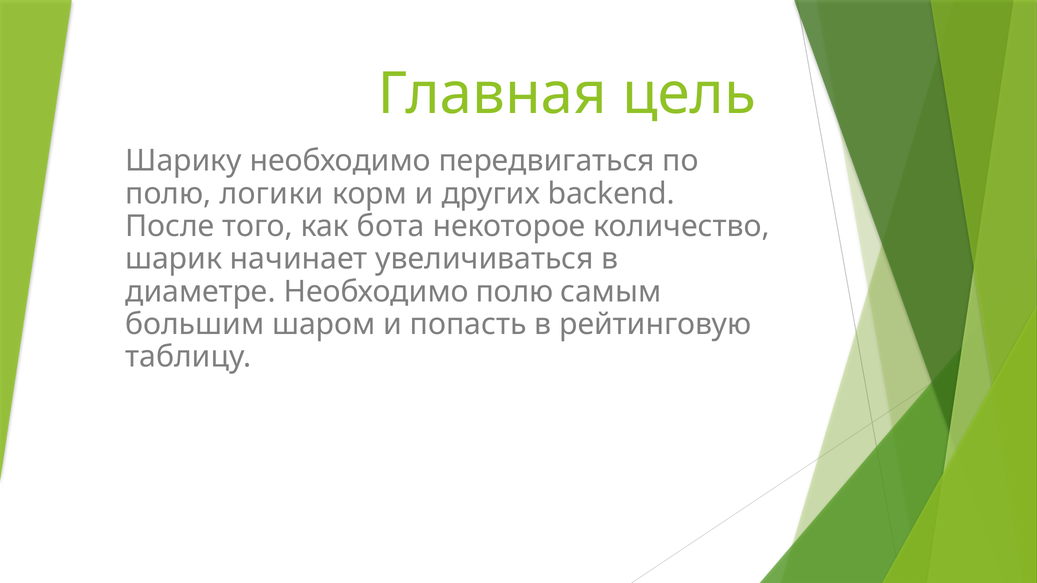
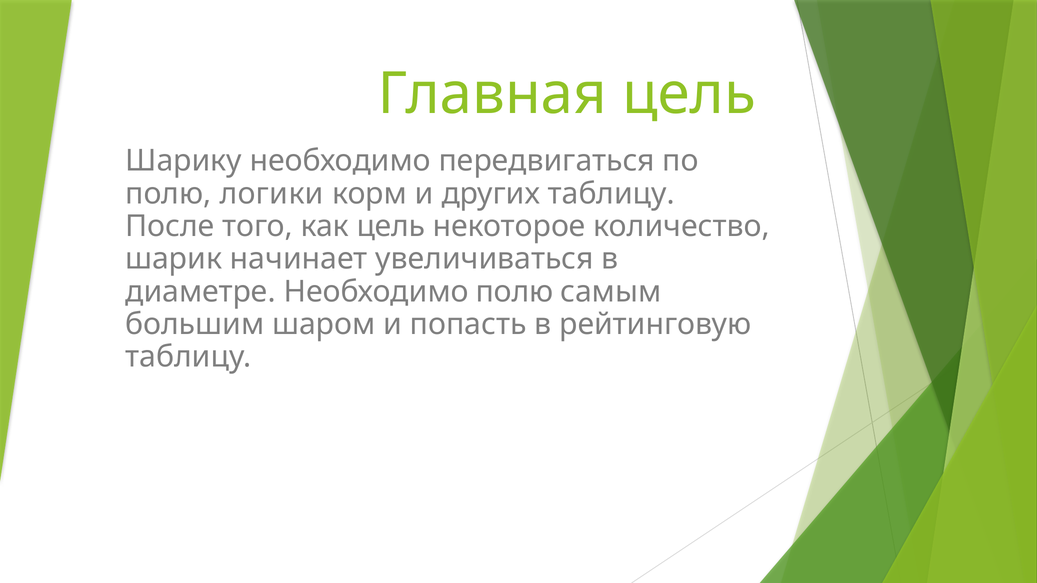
других backend: backend -> таблицу (611, 194)
как бота: бота -> цель (391, 226)
